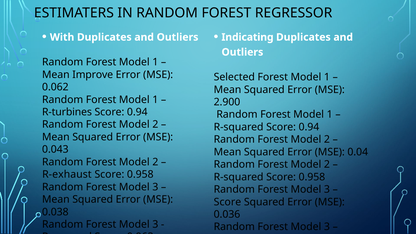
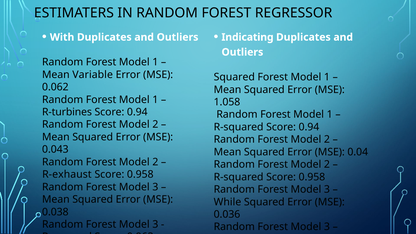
Improve: Improve -> Variable (93, 75)
Selected: Selected -> Squared (234, 77)
2.900: 2.900 -> 1.058 (227, 102)
Score: Score -> While (227, 202)
